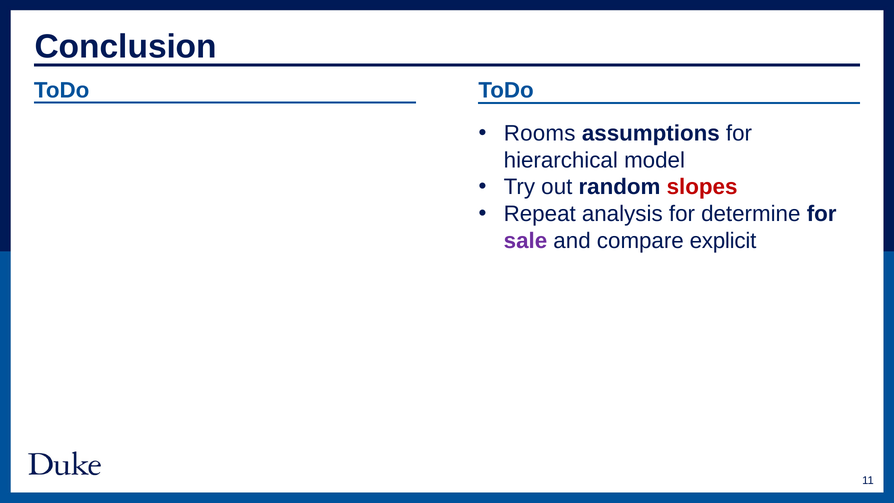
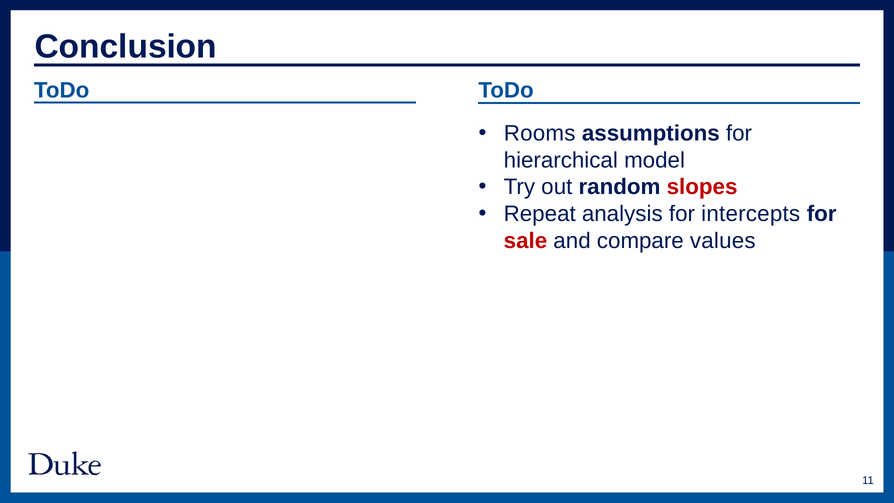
determine: determine -> intercepts (751, 214)
sale colour: purple -> red (525, 241)
explicit: explicit -> values (723, 241)
